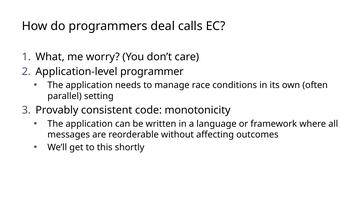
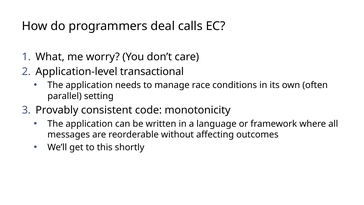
programmer: programmer -> transactional (152, 72)
